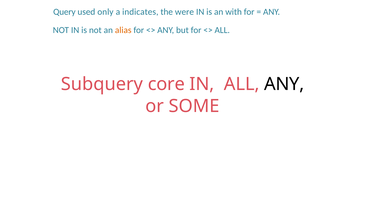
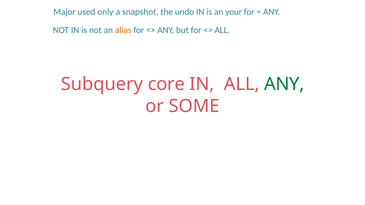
Query: Query -> Major (64, 12)
indicates: indicates -> snapshot (140, 12)
were: were -> undo (185, 12)
with: with -> your (234, 12)
ANY colour: black -> green (284, 84)
